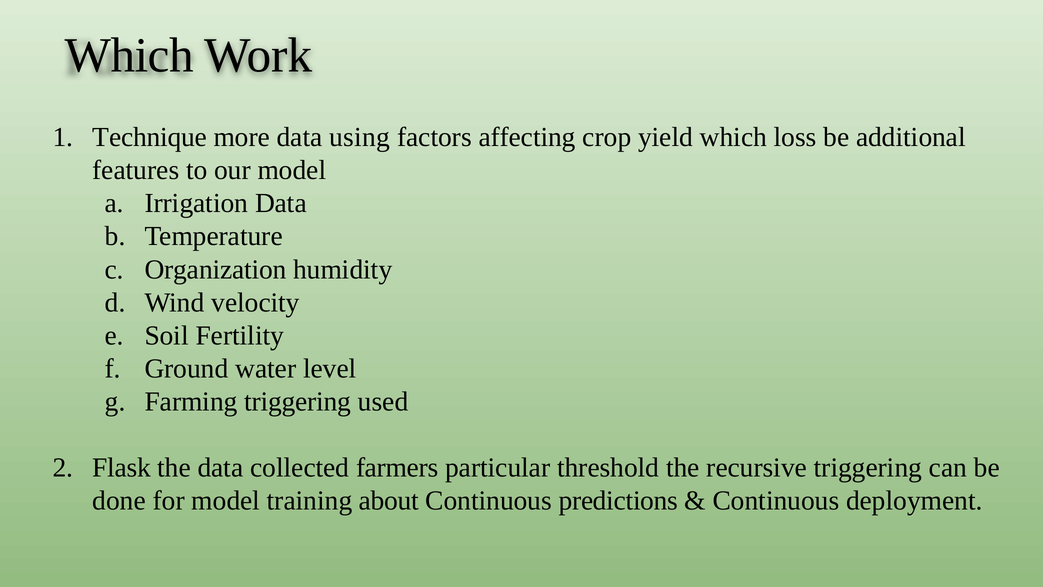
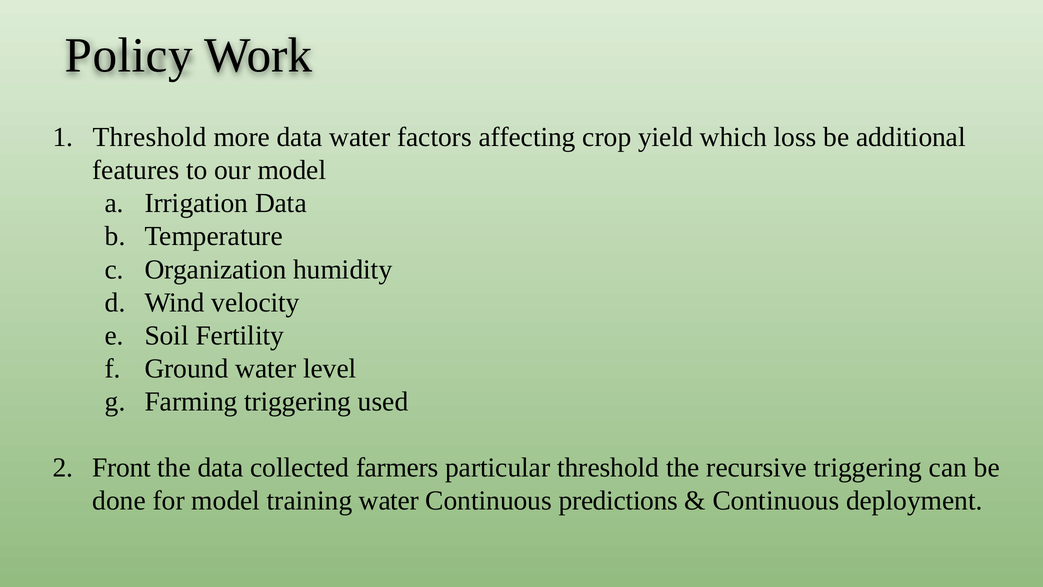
Which: Which -> Policy (129, 56)
Technique: Technique -> Threshold (149, 137)
data using: using -> water (360, 137)
Flask: Flask -> Front (122, 467)
training about: about -> water (389, 500)
